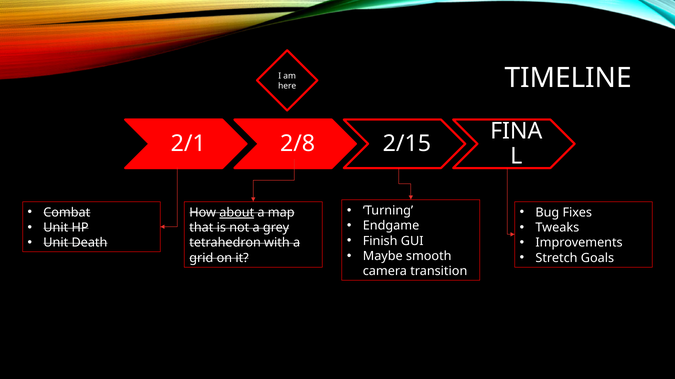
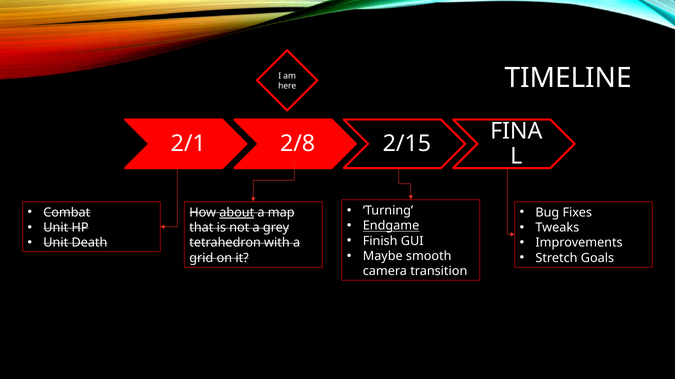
Endgame underline: none -> present (391, 226)
